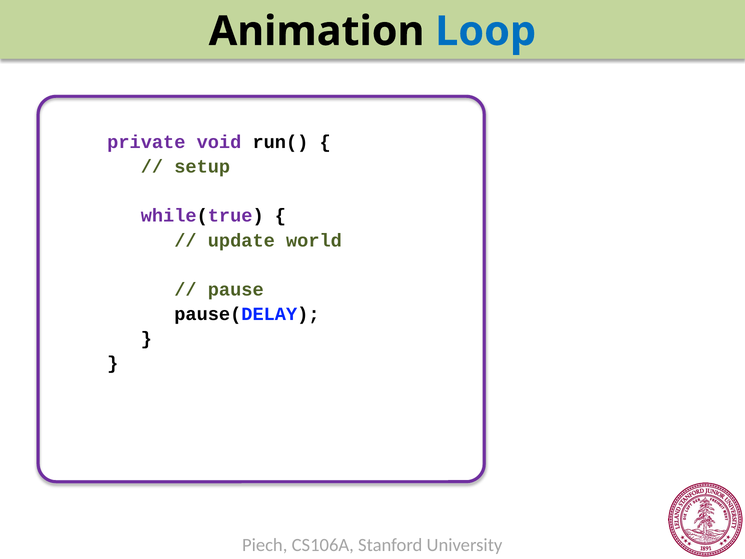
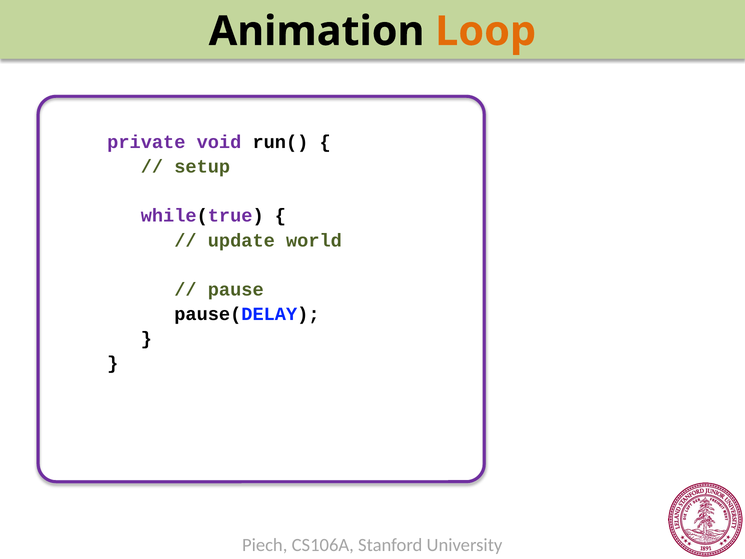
Loop colour: blue -> orange (486, 31)
